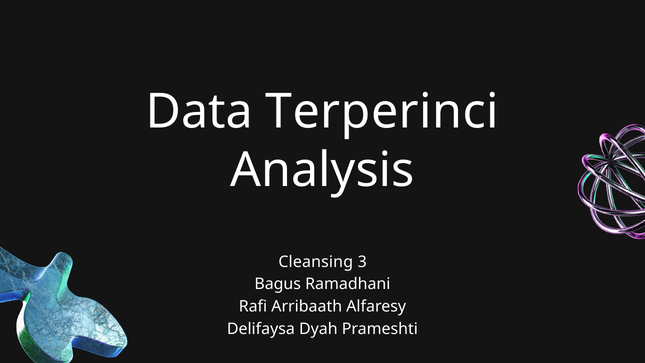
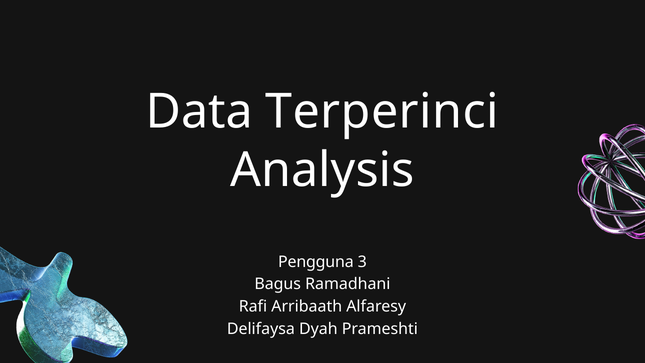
Cleansing: Cleansing -> Pengguna (316, 262)
